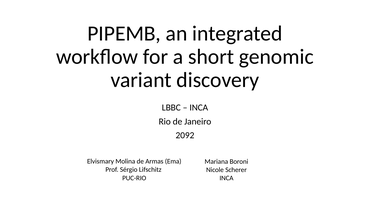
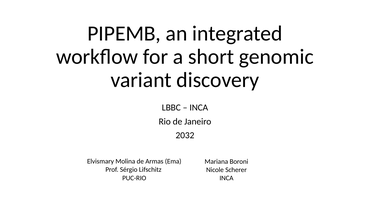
2092: 2092 -> 2032 (185, 135)
